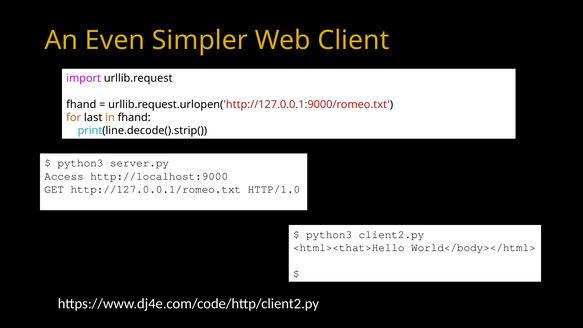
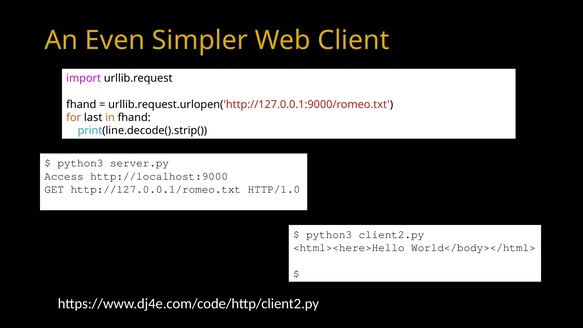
<html><that>Hello: <html><that>Hello -> <html><here>Hello (349, 248)
